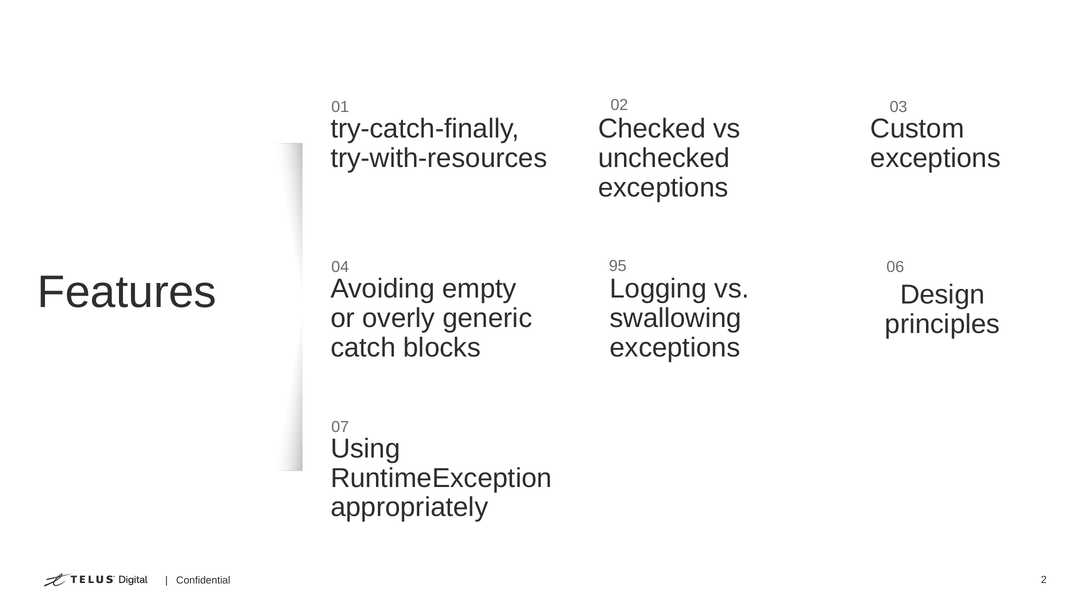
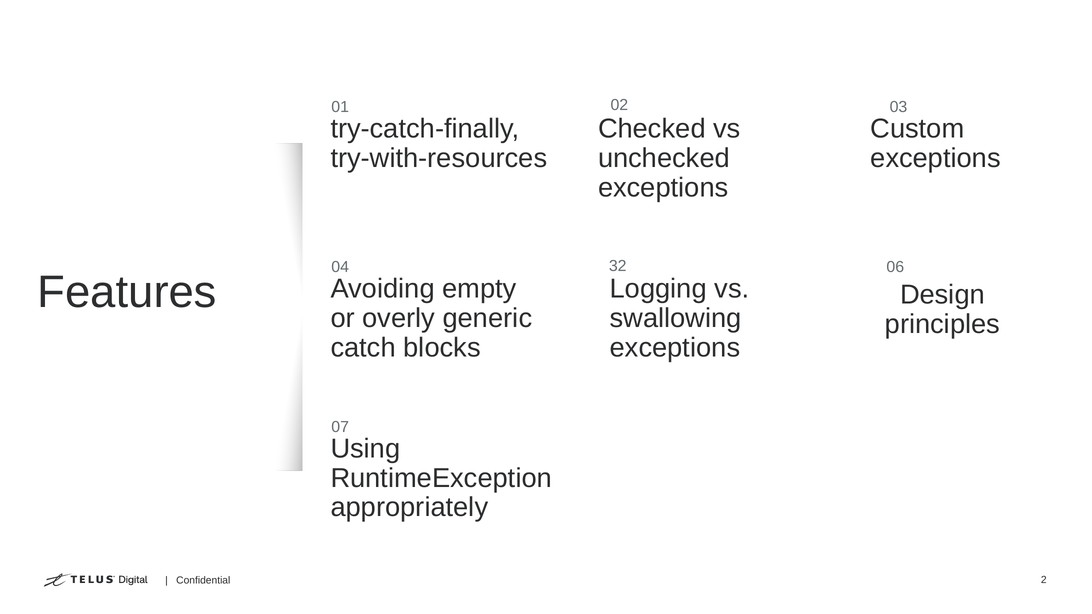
95: 95 -> 32 (618, 266)
